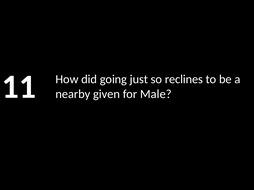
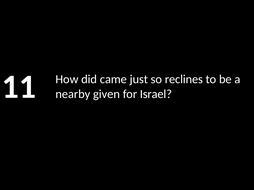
going: going -> came (113, 79)
Male: Male -> Israel (156, 94)
